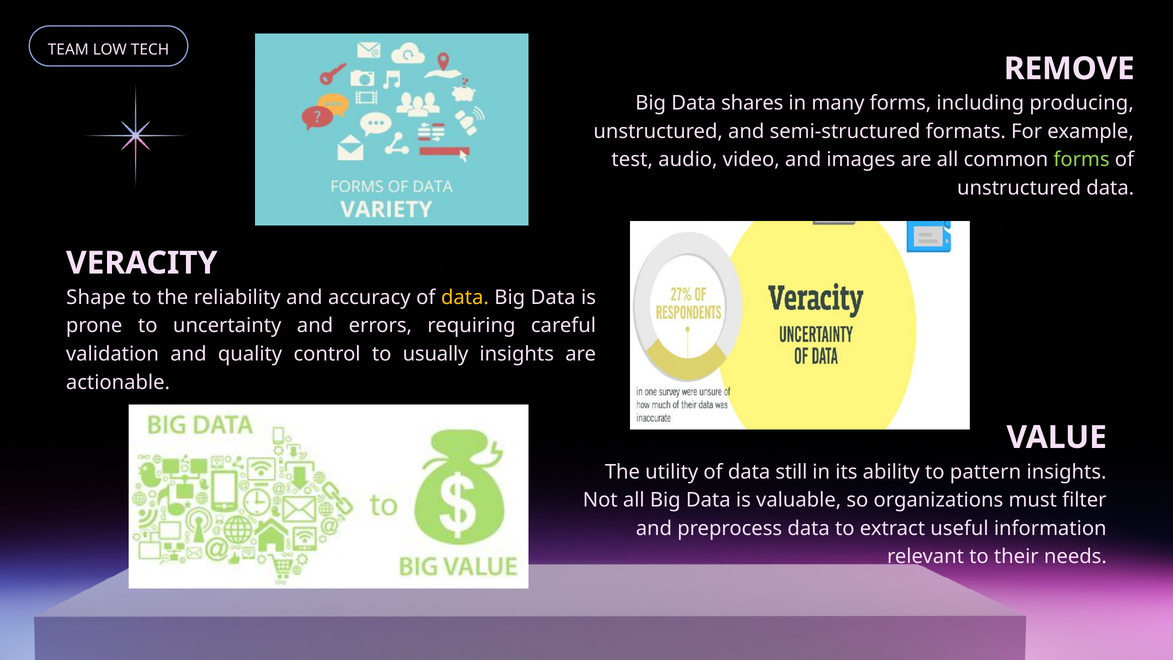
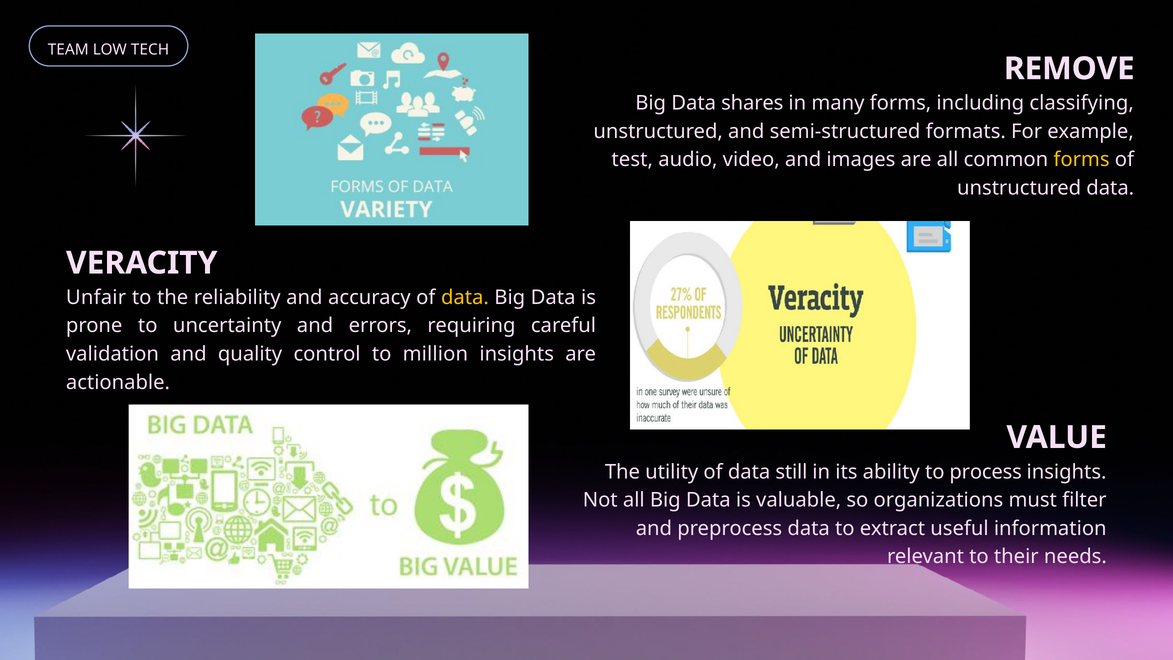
producing: producing -> classifying (1082, 103)
forms colour: light green -> yellow (1082, 160)
Shape: Shape -> Unfair (96, 297)
usually: usually -> million (435, 354)
pattern: pattern -> process (986, 472)
